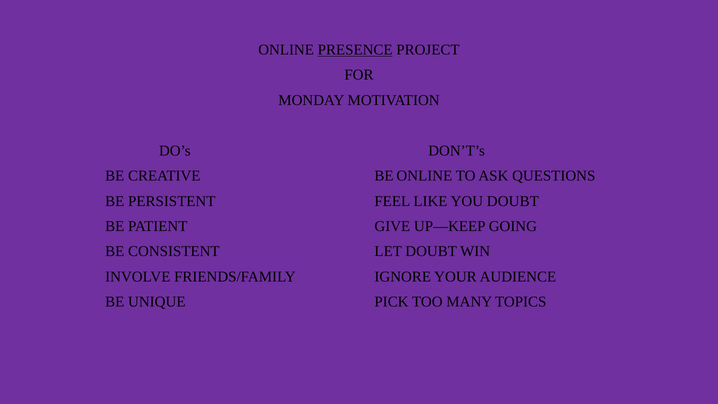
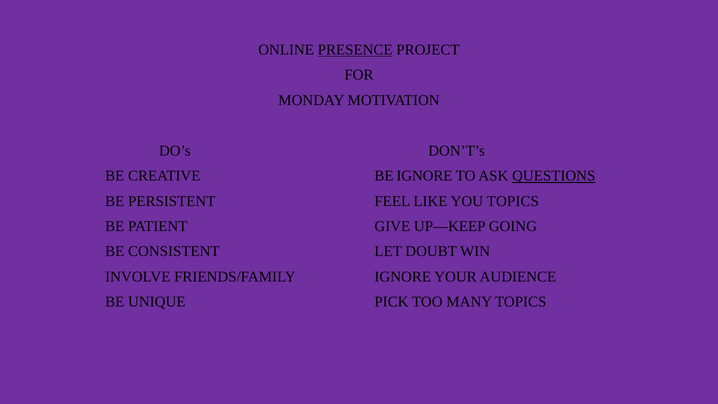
BE ONLINE: ONLINE -> IGNORE (424, 176)
QUESTIONS underline: none -> present (554, 176)
YOU DOUBT: DOUBT -> TOPICS (513, 201)
